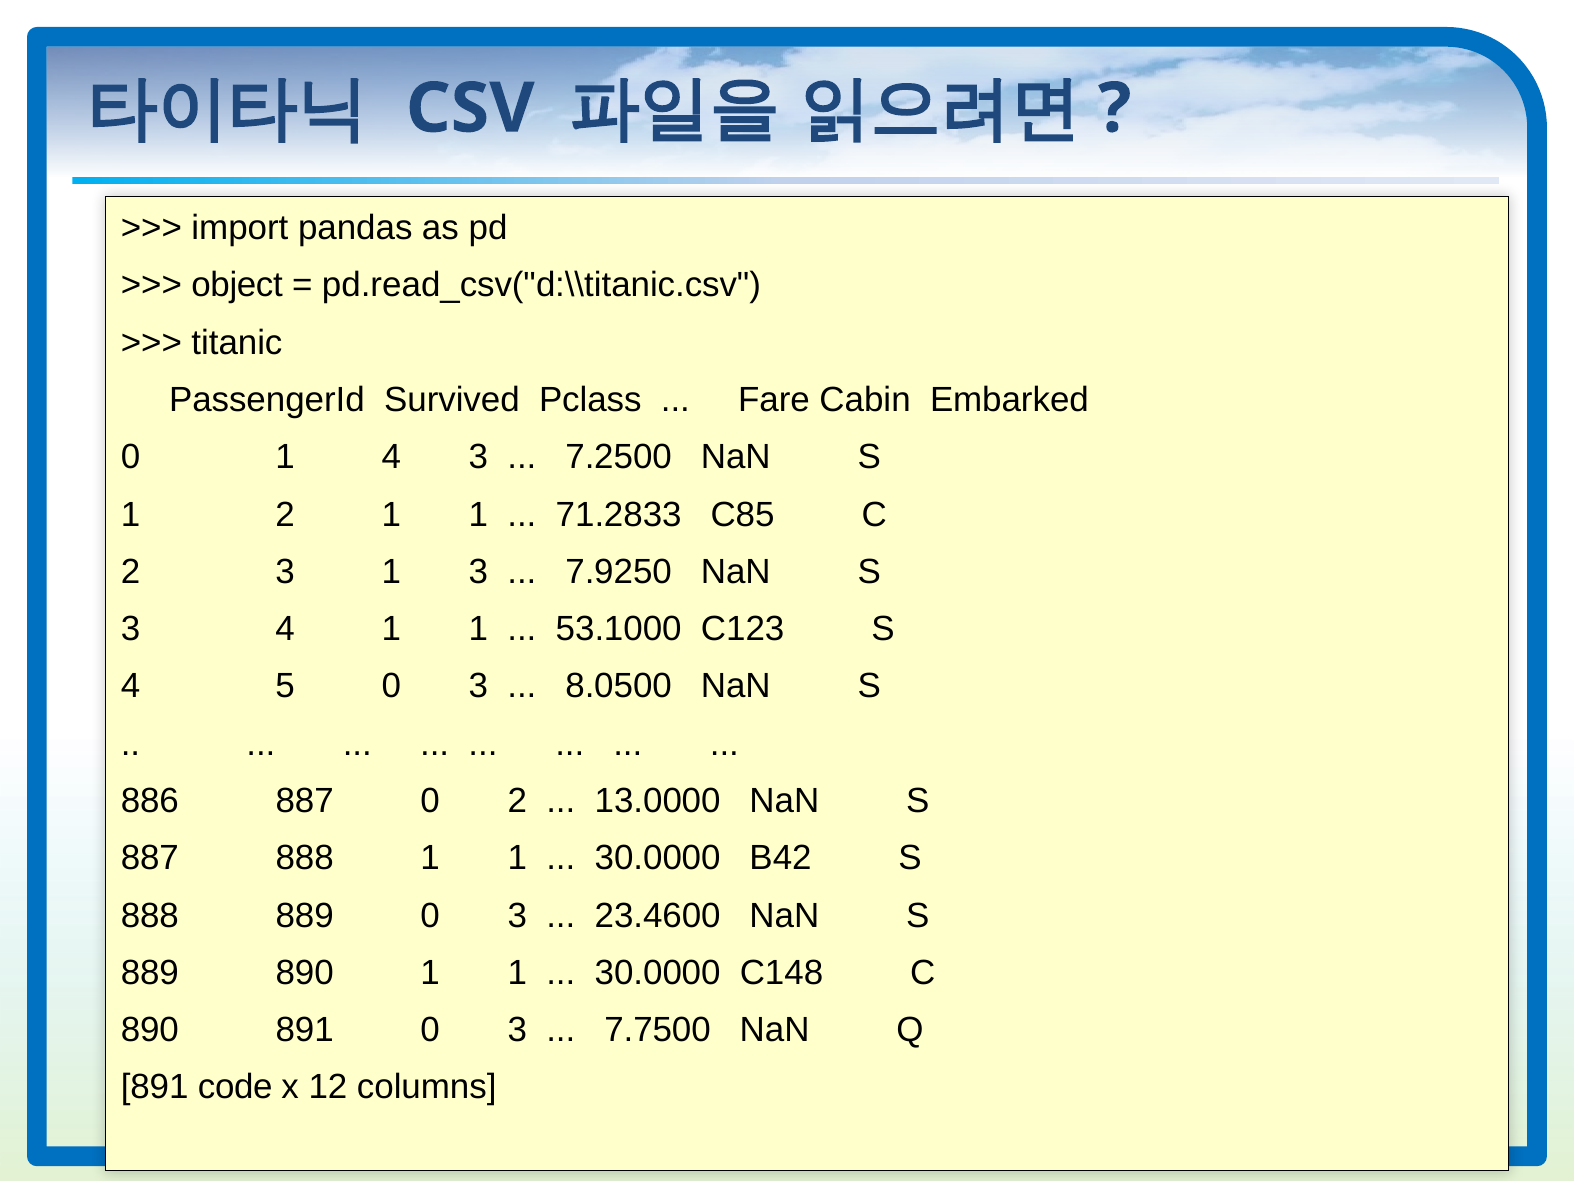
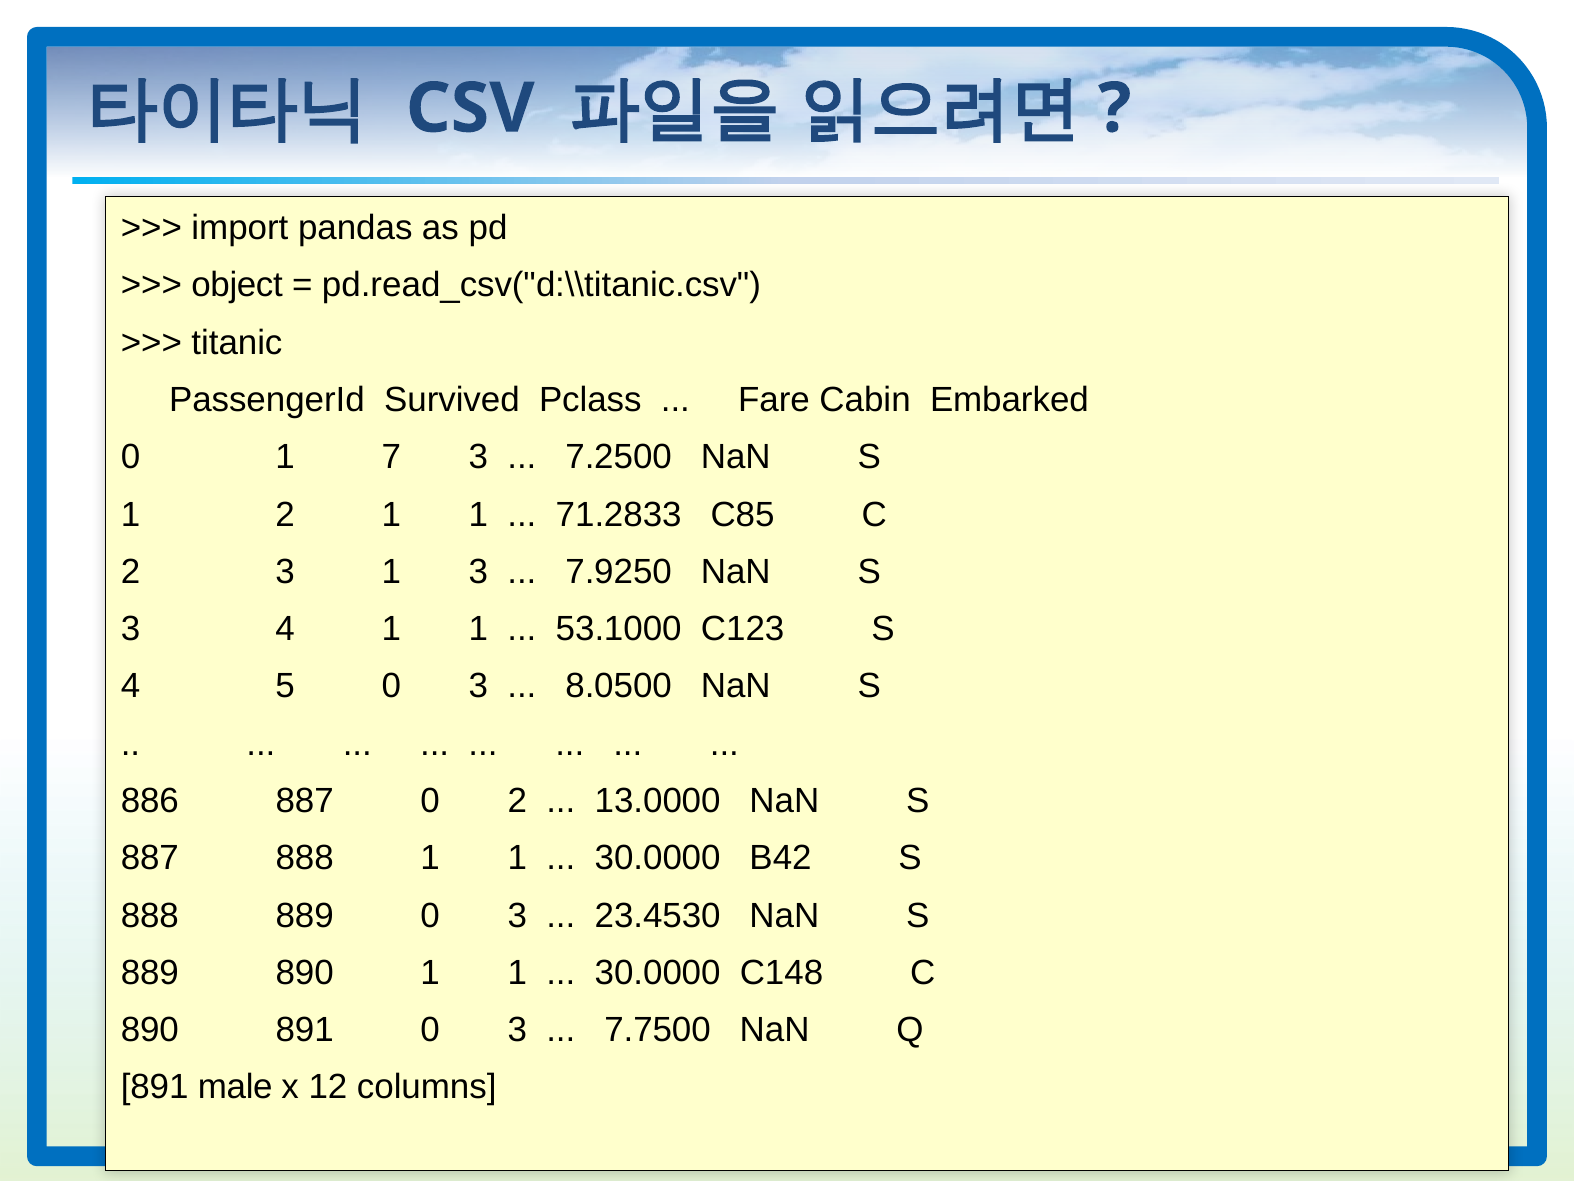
1 4: 4 -> 7 (391, 457)
23.4600: 23.4600 -> 23.4530 (658, 915)
code: code -> male (235, 1087)
